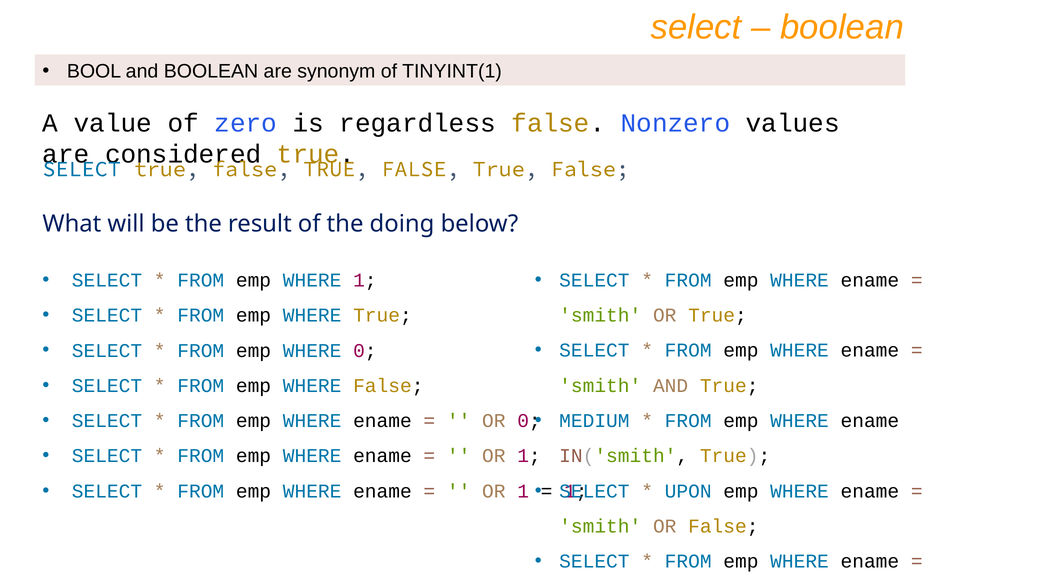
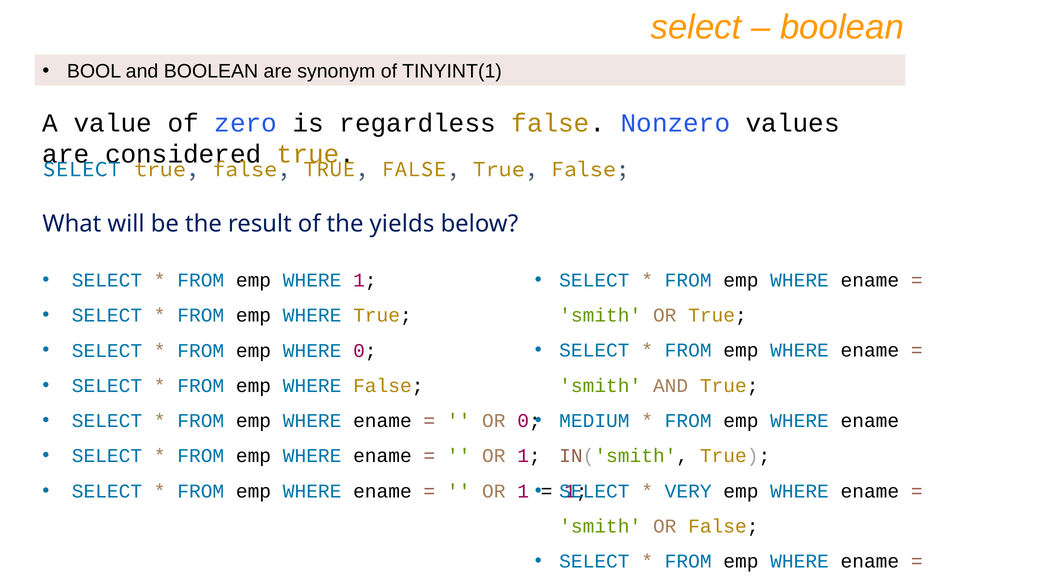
doing: doing -> yields (402, 224)
UPON: UPON -> VERY (688, 491)
